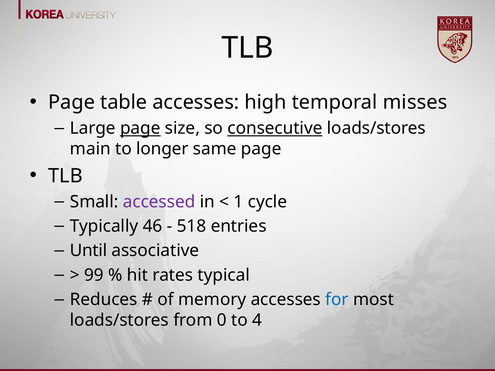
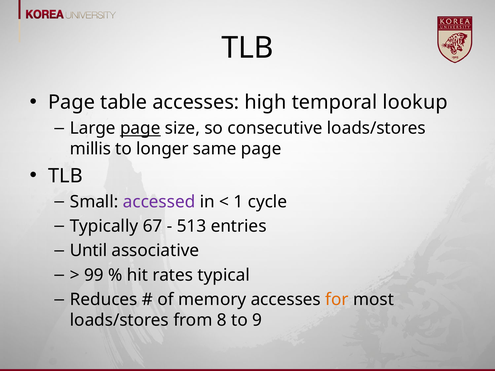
misses: misses -> lookup (415, 102)
consecutive underline: present -> none (275, 128)
main: main -> millis (90, 149)
46: 46 -> 67 (153, 226)
518: 518 -> 513 (192, 226)
for colour: blue -> orange (337, 300)
0: 0 -> 8 (222, 320)
4: 4 -> 9 (257, 320)
